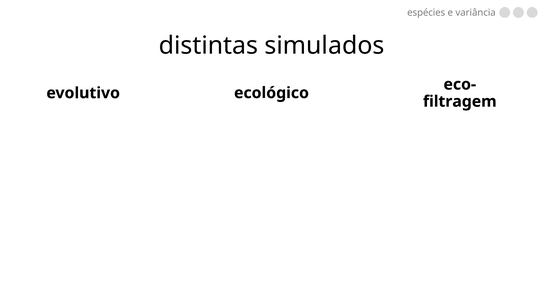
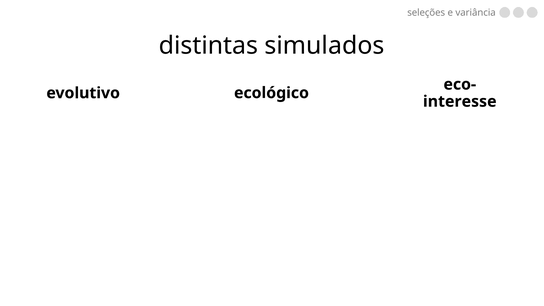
espécies: espécies -> seleções (426, 13)
filtragem: filtragem -> interesse (460, 101)
